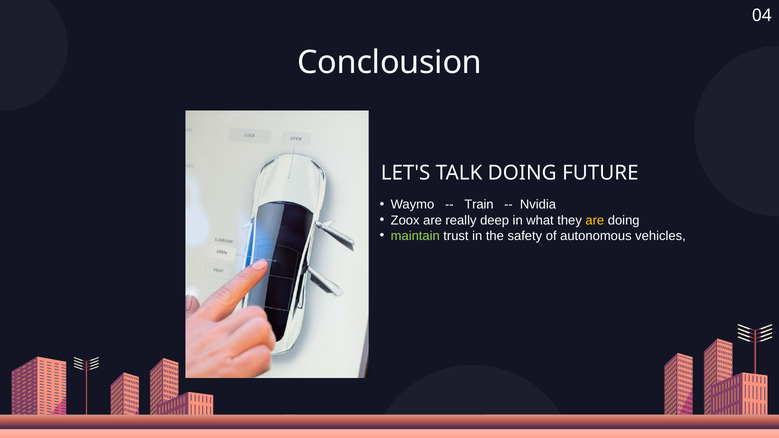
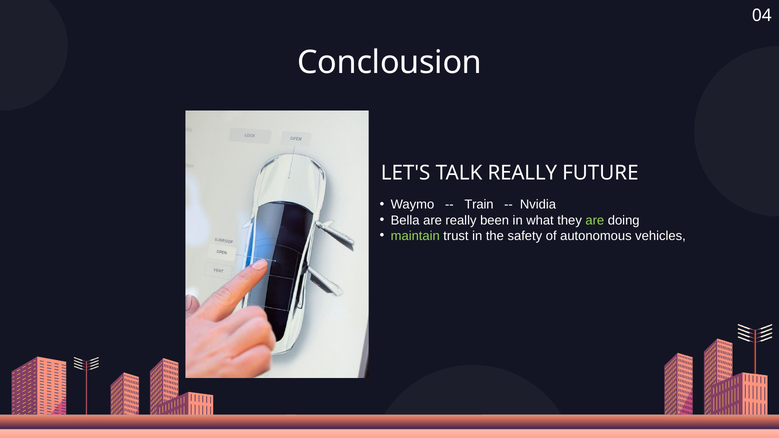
TALK DOING: DOING -> REALLY (522, 173)
Zoox: Zoox -> Bella (405, 220)
deep: deep -> been (495, 220)
are colour: yellow -> light green (595, 220)
